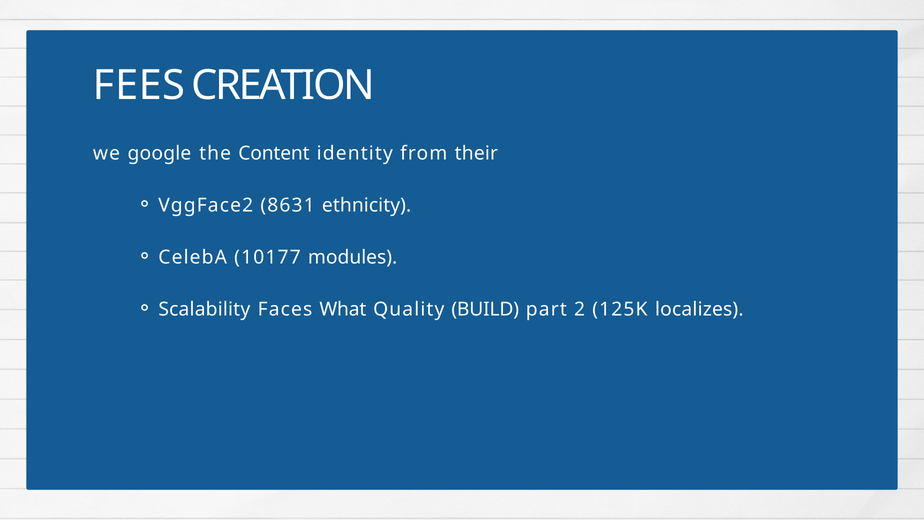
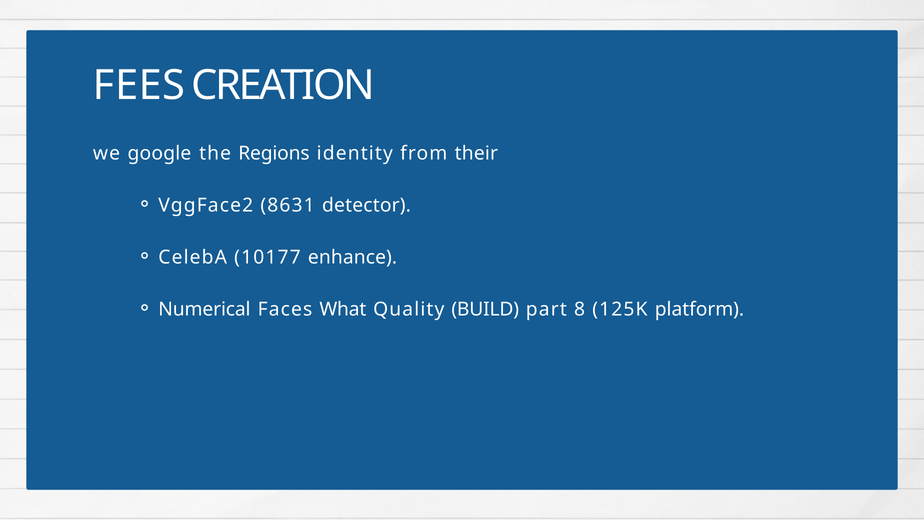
Content: Content -> Regions (274, 153)
ethnicity: ethnicity -> detector (367, 205)
modules: modules -> enhance (353, 257)
Scalability: Scalability -> Numerical (204, 309)
2: 2 -> 8 (580, 309)
localizes: localizes -> platform (699, 309)
